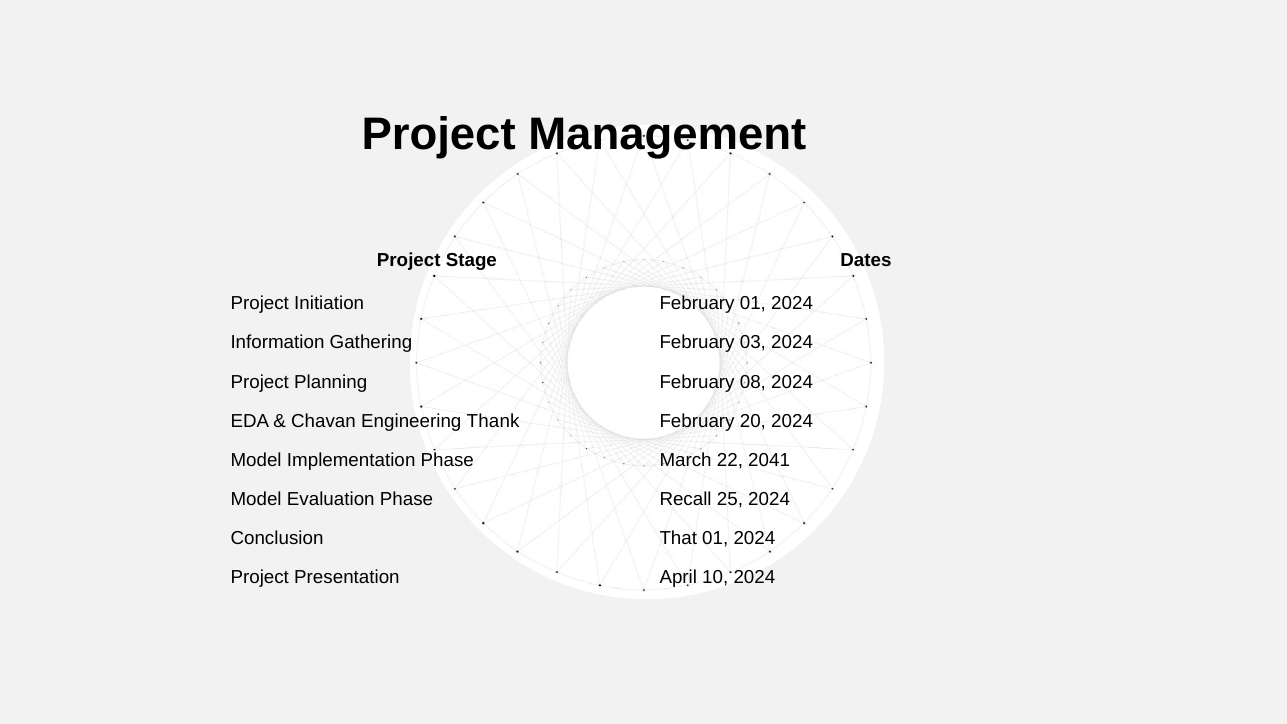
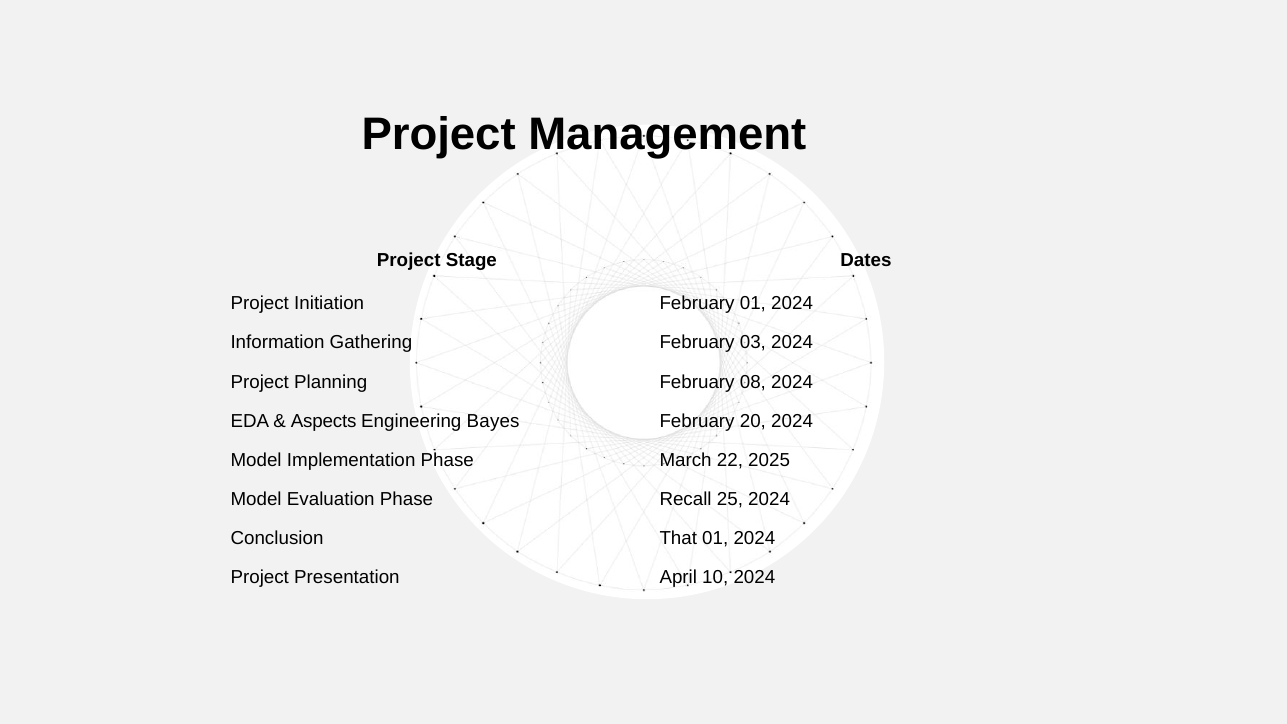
Chavan: Chavan -> Aspects (324, 421)
Thank: Thank -> Bayes (493, 421)
2041: 2041 -> 2025 (769, 460)
